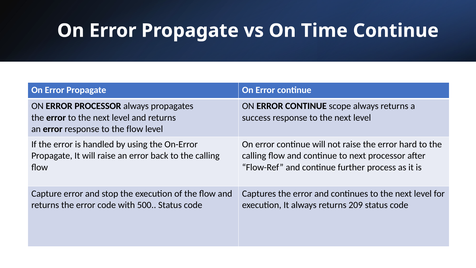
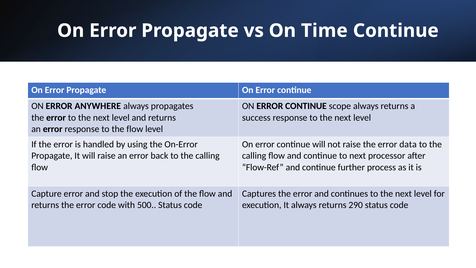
ERROR PROCESSOR: PROCESSOR -> ANYWHERE (98, 106)
hard: hard -> data (408, 144)
209: 209 -> 290 (356, 205)
